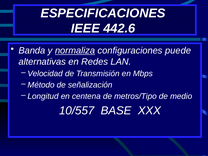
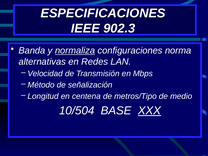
442.6: 442.6 -> 902.3 (119, 28)
puede: puede -> norma (178, 51)
10/557: 10/557 -> 10/504 (77, 111)
XXX underline: none -> present (149, 111)
